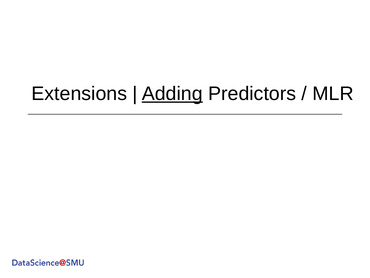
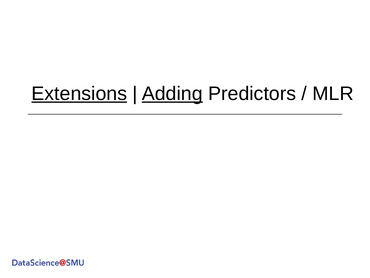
Extensions underline: none -> present (79, 94)
